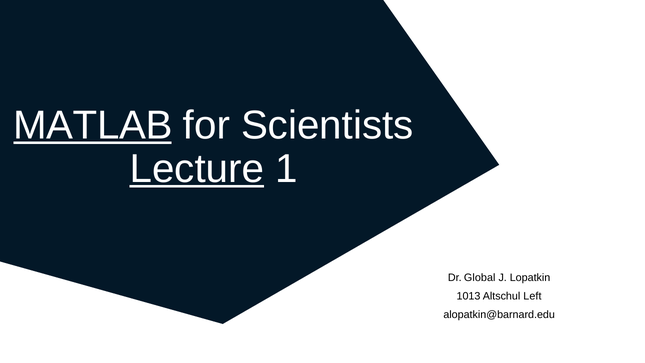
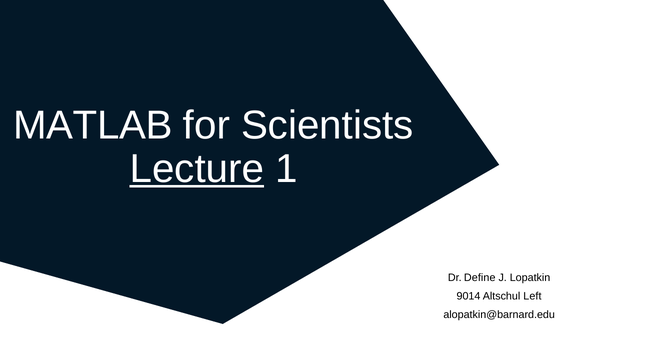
MATLAB underline: present -> none (93, 125)
Global: Global -> Define (480, 278)
1013: 1013 -> 9014 (469, 296)
